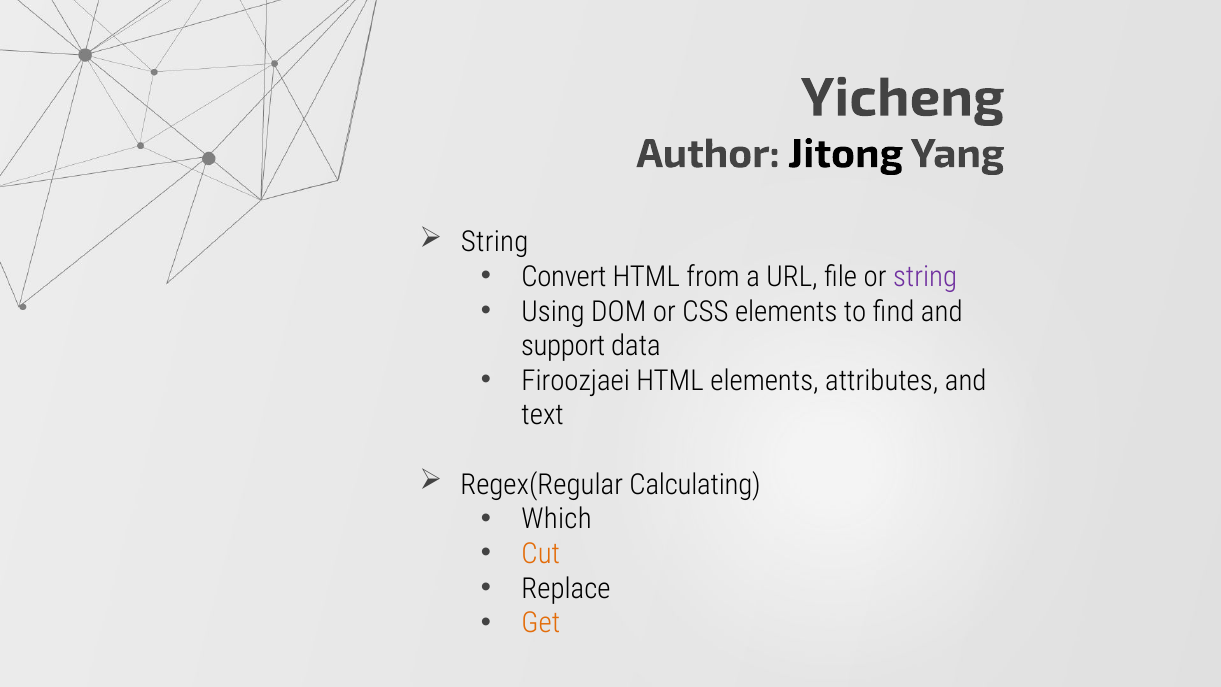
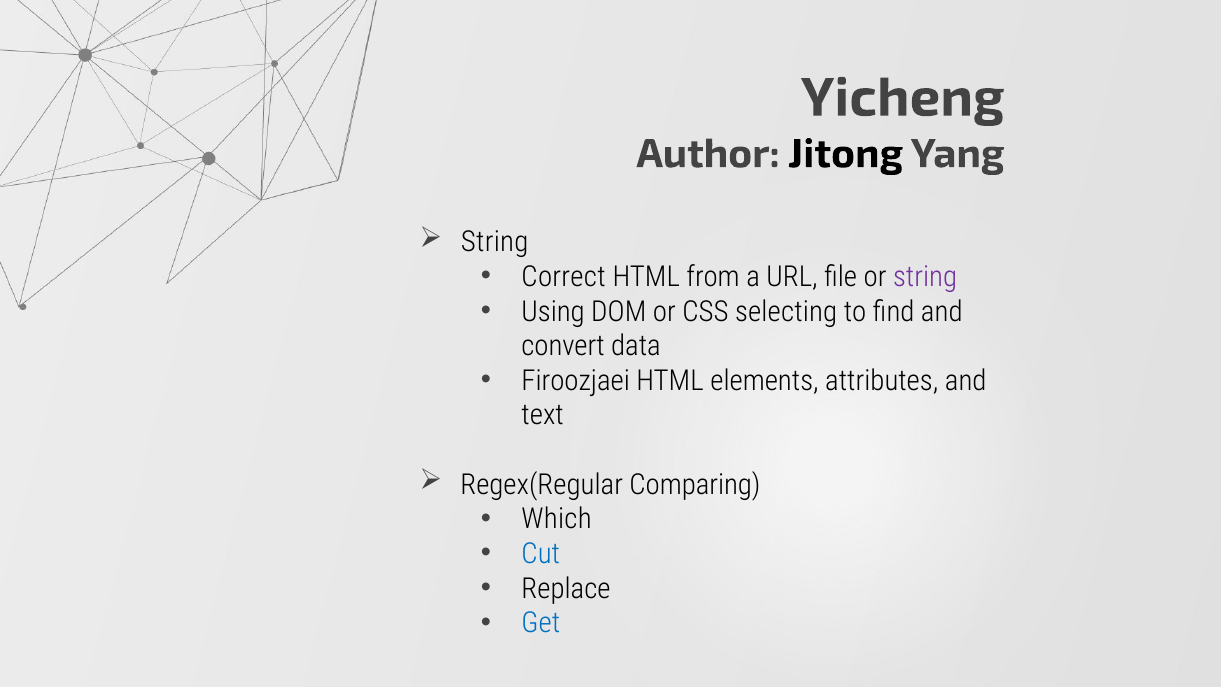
Convert: Convert -> Correct (564, 277)
CSS elements: elements -> selecting (786, 312)
support: support -> convert (563, 346)
Calculating: Calculating -> Comparing (695, 485)
Cut colour: orange -> blue (541, 554)
Get colour: orange -> blue (541, 623)
